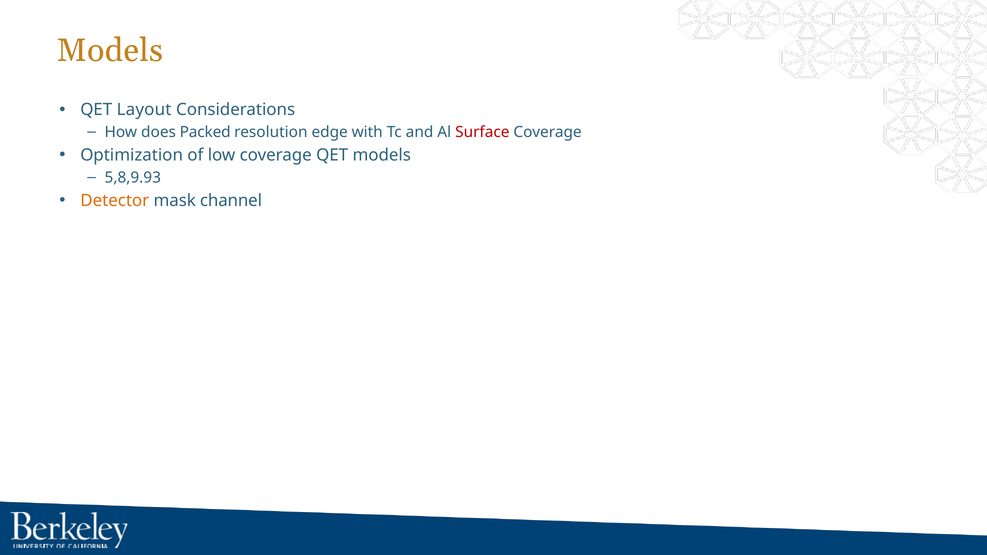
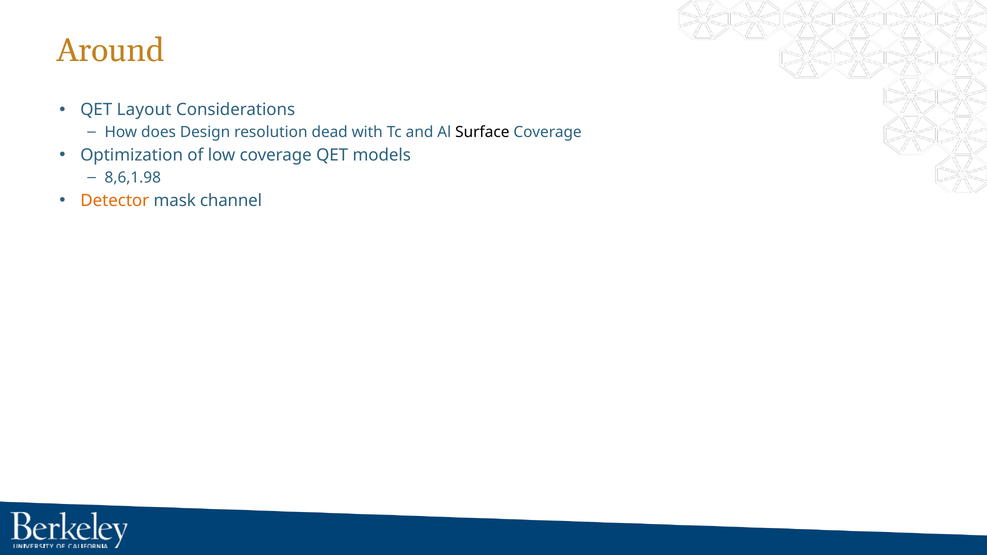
Models: Models -> Around (110, 51)
Packed: Packed -> Design (205, 132)
edge: edge -> dead (330, 132)
Surface colour: red -> black (482, 132)
5,8,9.93: 5,8,9.93 -> 8,6,1.98 (133, 178)
